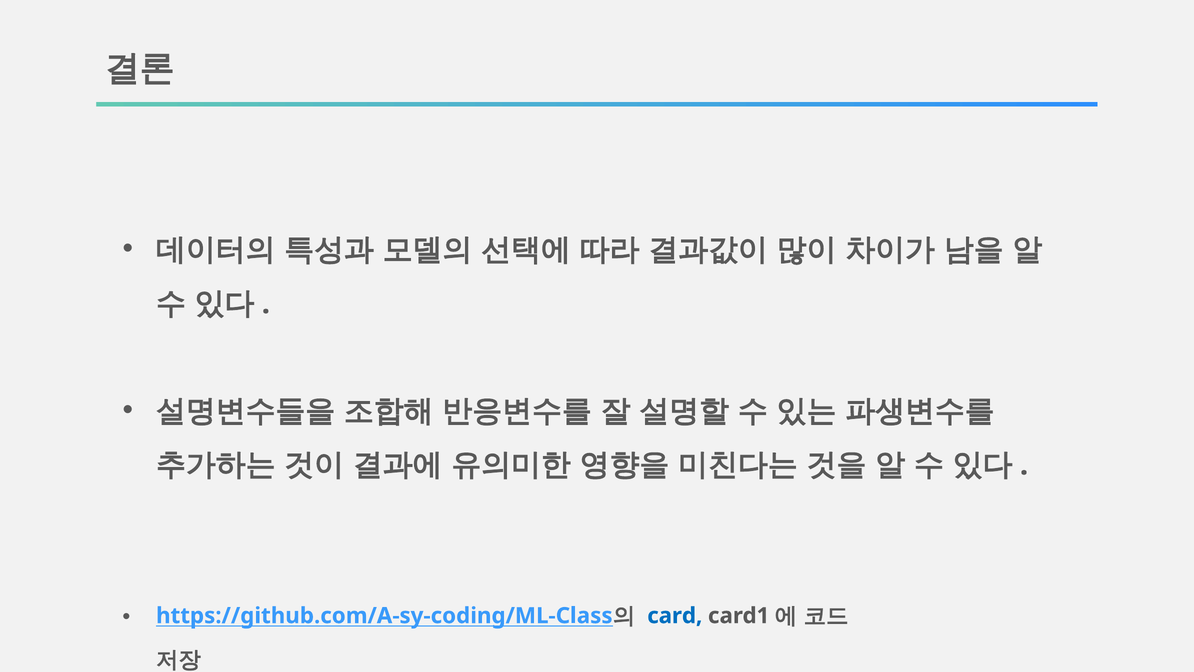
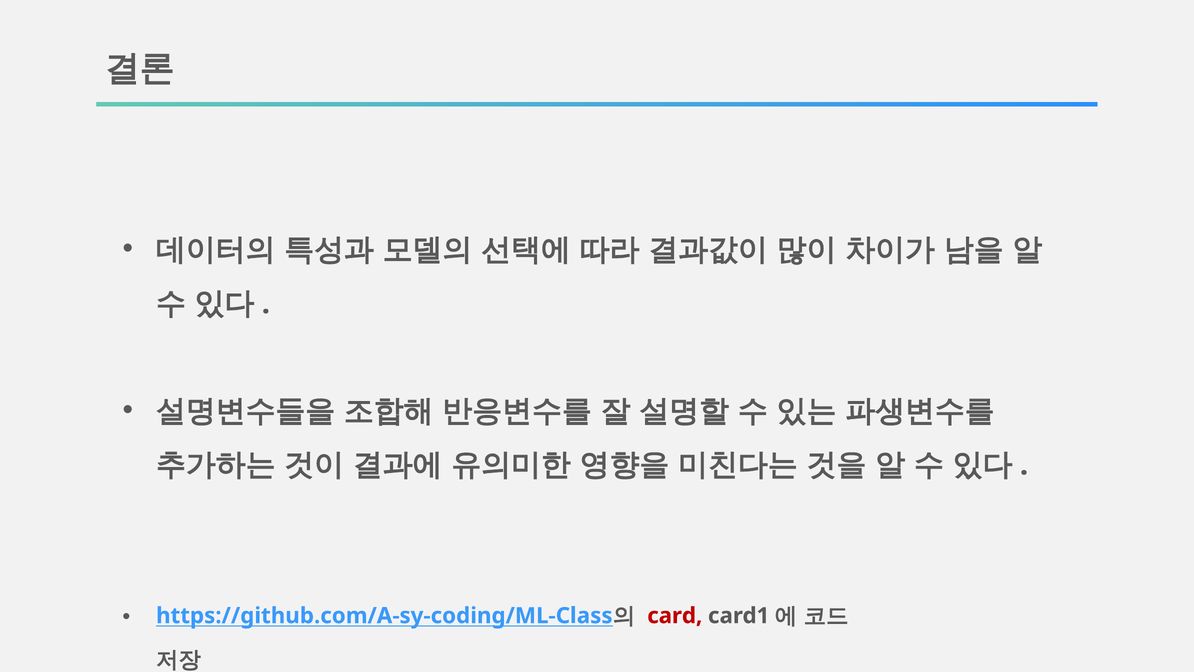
card colour: blue -> red (675, 615)
